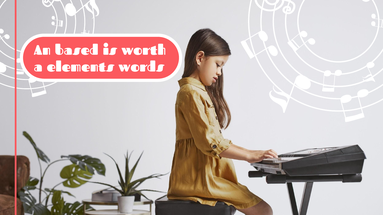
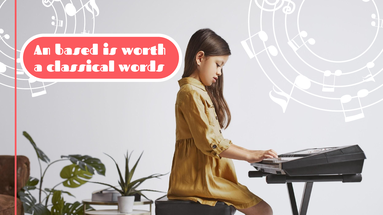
elements: elements -> classical (81, 67)
